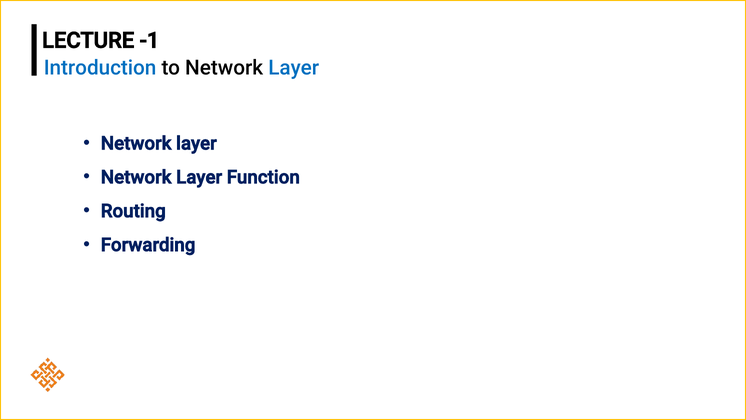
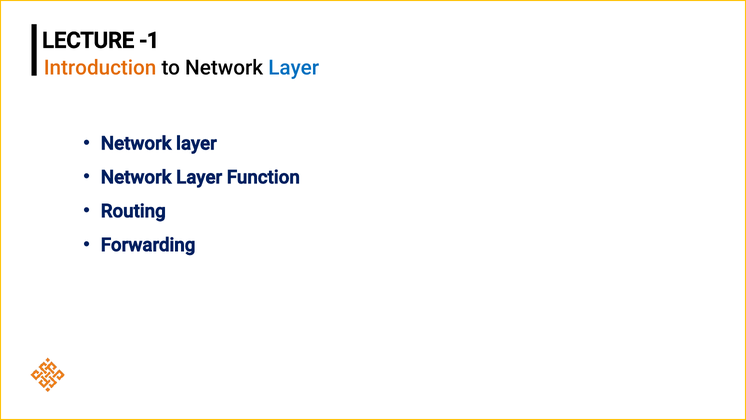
Introduction colour: blue -> orange (100, 68)
